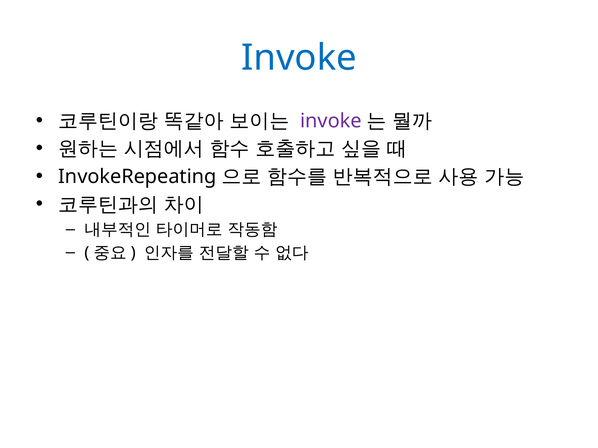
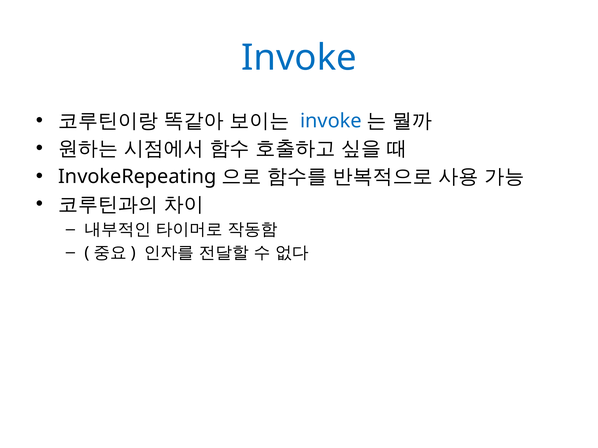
invoke colour: purple -> blue (331, 121)
